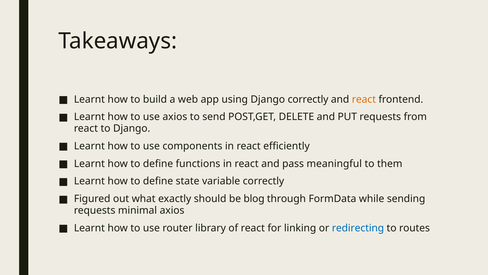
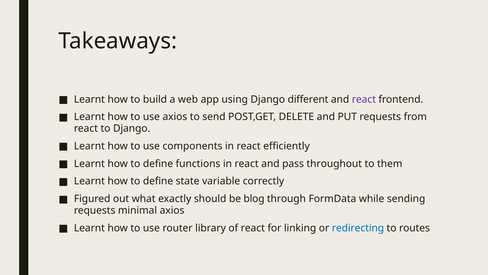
Django correctly: correctly -> different (308, 99)
react colour: orange -> purple (364, 99)
meaningful: meaningful -> throughout (334, 163)
